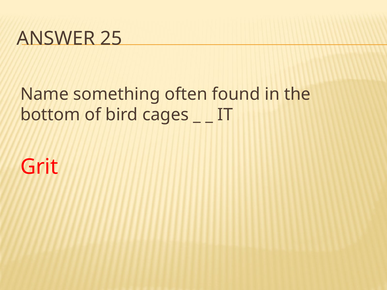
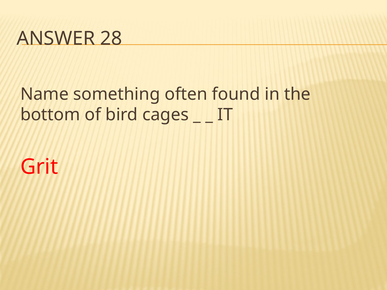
25: 25 -> 28 (111, 38)
